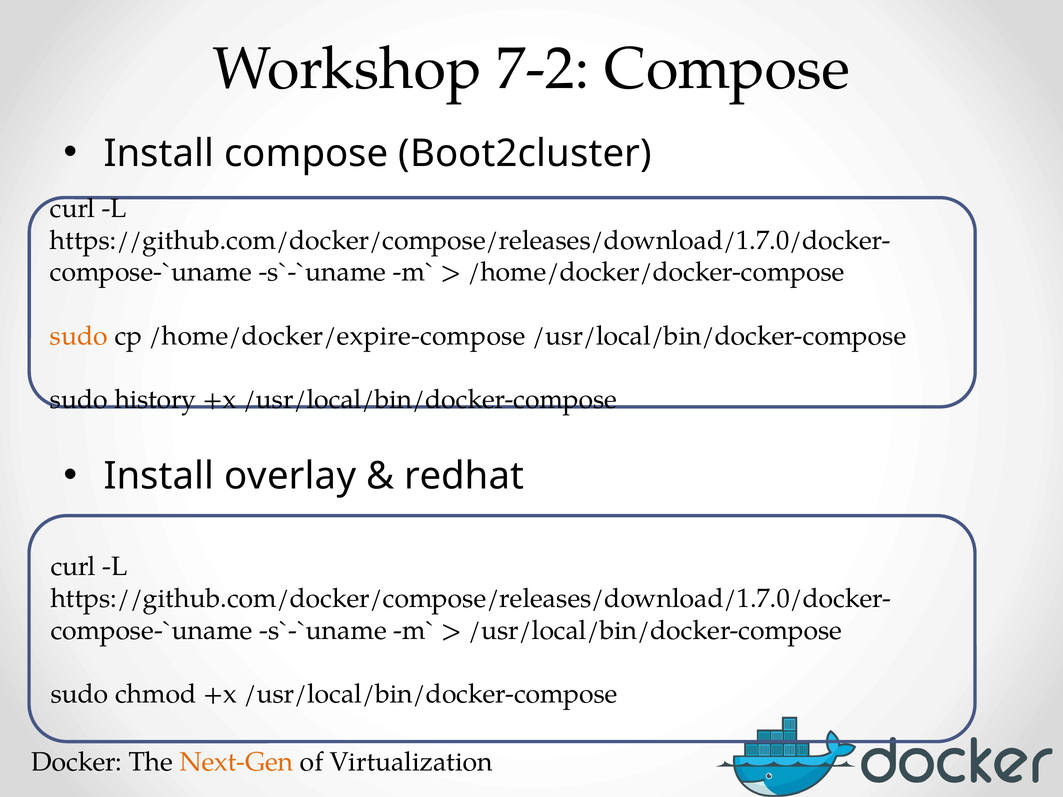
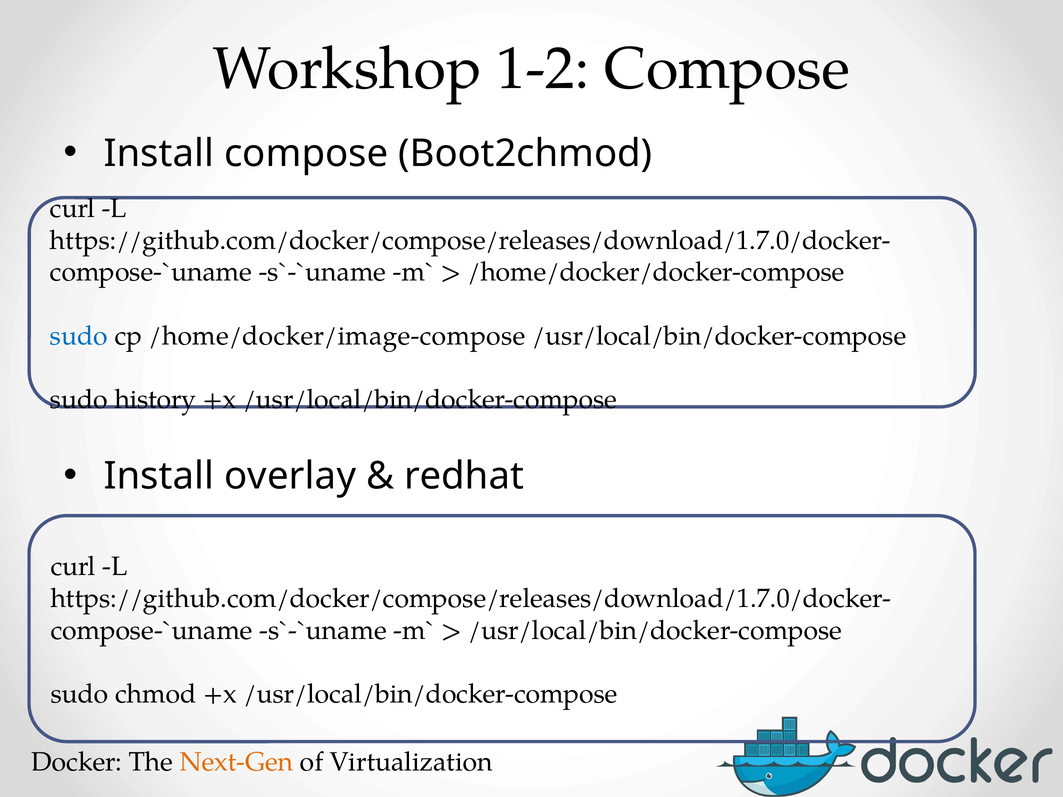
7-2: 7-2 -> 1-2 (543, 69)
Boot2cluster: Boot2cluster -> Boot2chmod (525, 153)
sudo colour: orange -> blue (79, 336)
/home/docker/expire-compose: /home/docker/expire-compose -> /home/docker/image-compose (337, 336)
